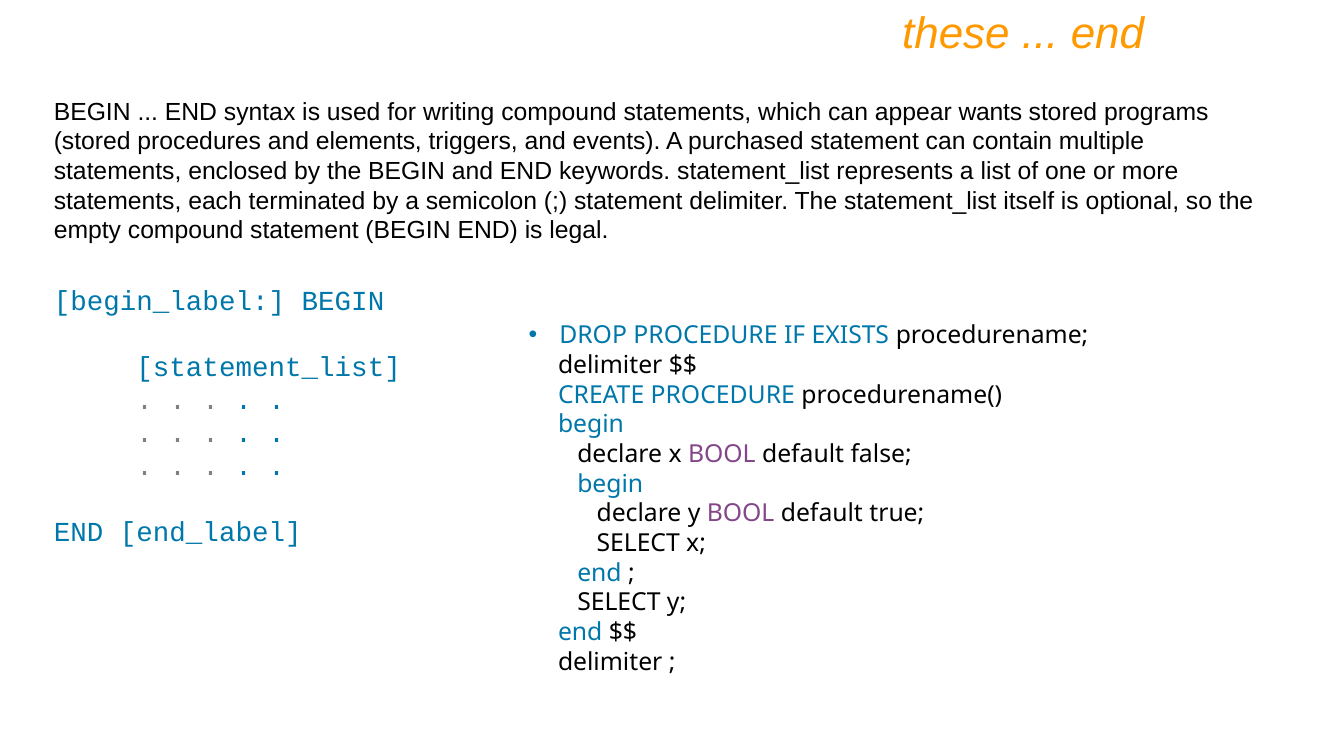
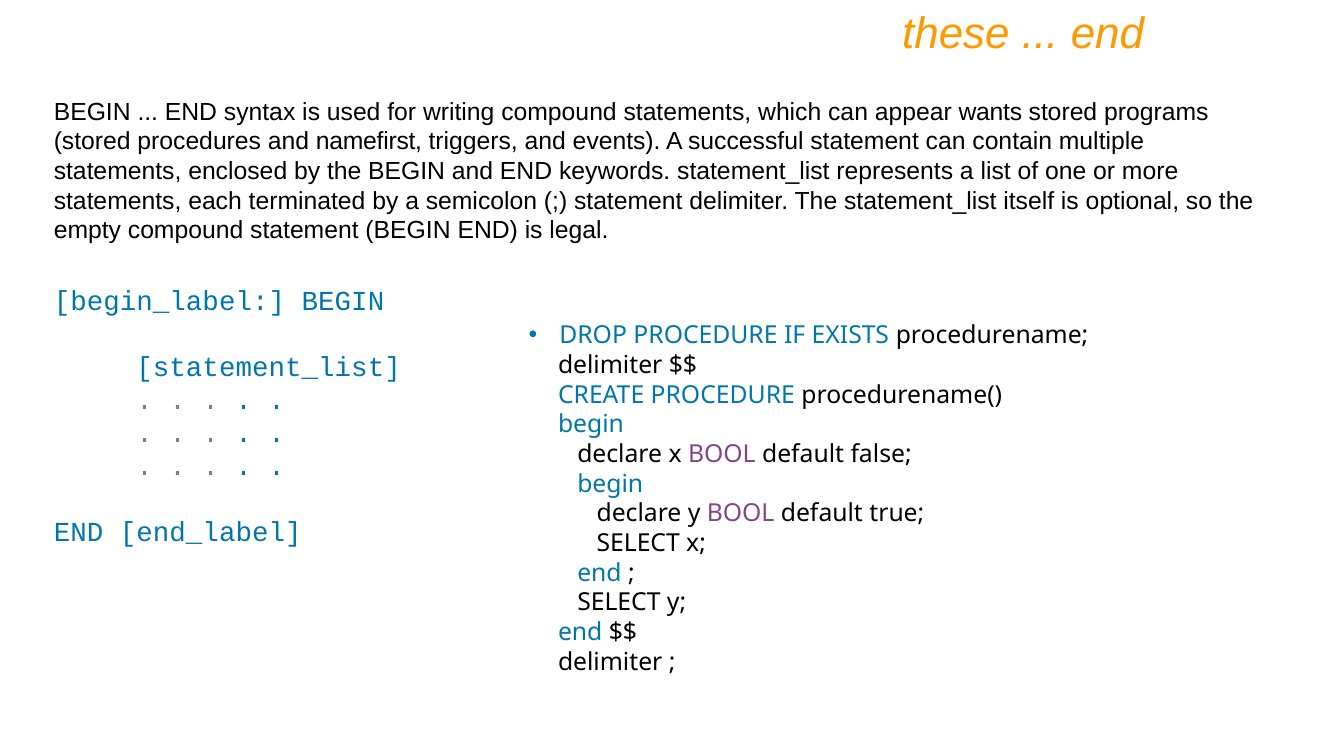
elements: elements -> namefirst (369, 142)
purchased: purchased -> successful (746, 142)
